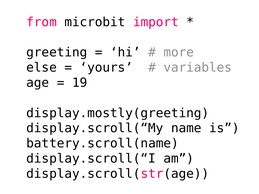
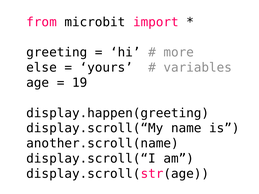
display.mostly(greeting: display.mostly(greeting -> display.happen(greeting (118, 113)
battery.scroll(name: battery.scroll(name -> another.scroll(name (103, 144)
